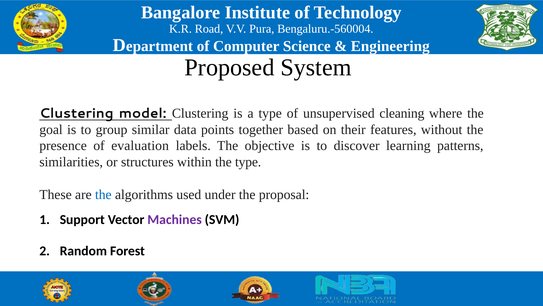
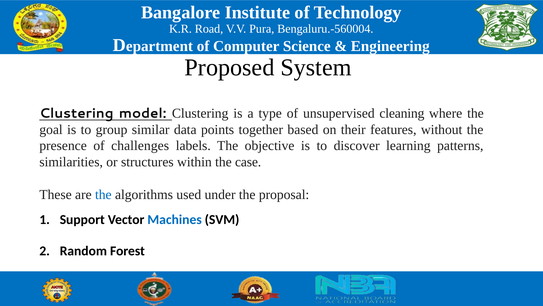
evaluation: evaluation -> challenges (140, 146)
the type: type -> case (248, 162)
Machines colour: purple -> blue (175, 219)
